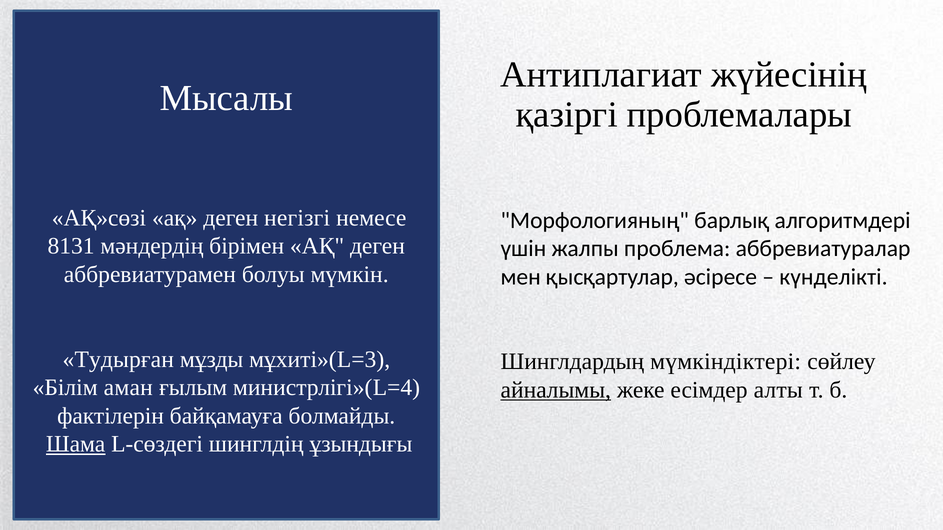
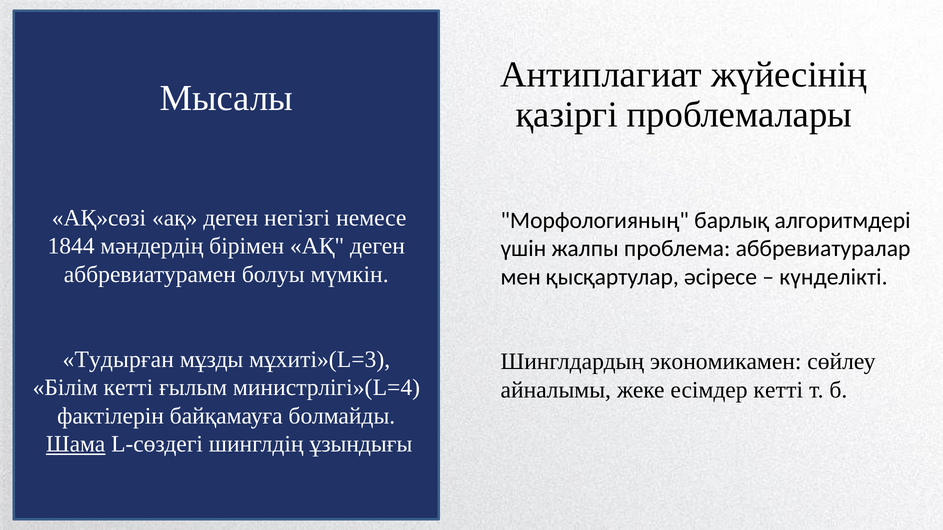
8131: 8131 -> 1844 (71, 246)
мүмкіндіктері: мүмкіндіктері -> экономикамен (726, 362)
Білім аман: аман -> кетті (128, 388)
айналымы underline: present -> none (556, 390)
есімдер алты: алты -> кетті (778, 390)
